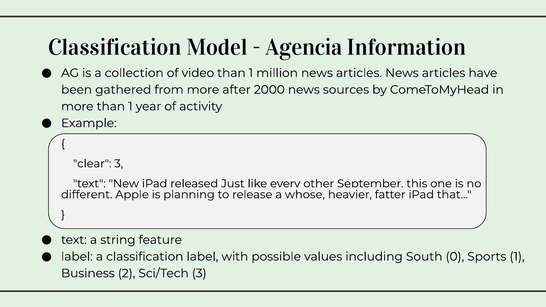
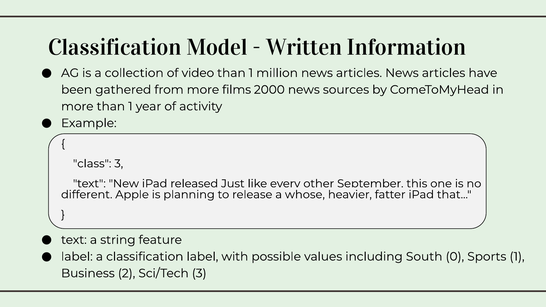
Agencia: Agencia -> Written (304, 47)
after: after -> films (237, 90)
clear: clear -> class (92, 164)
